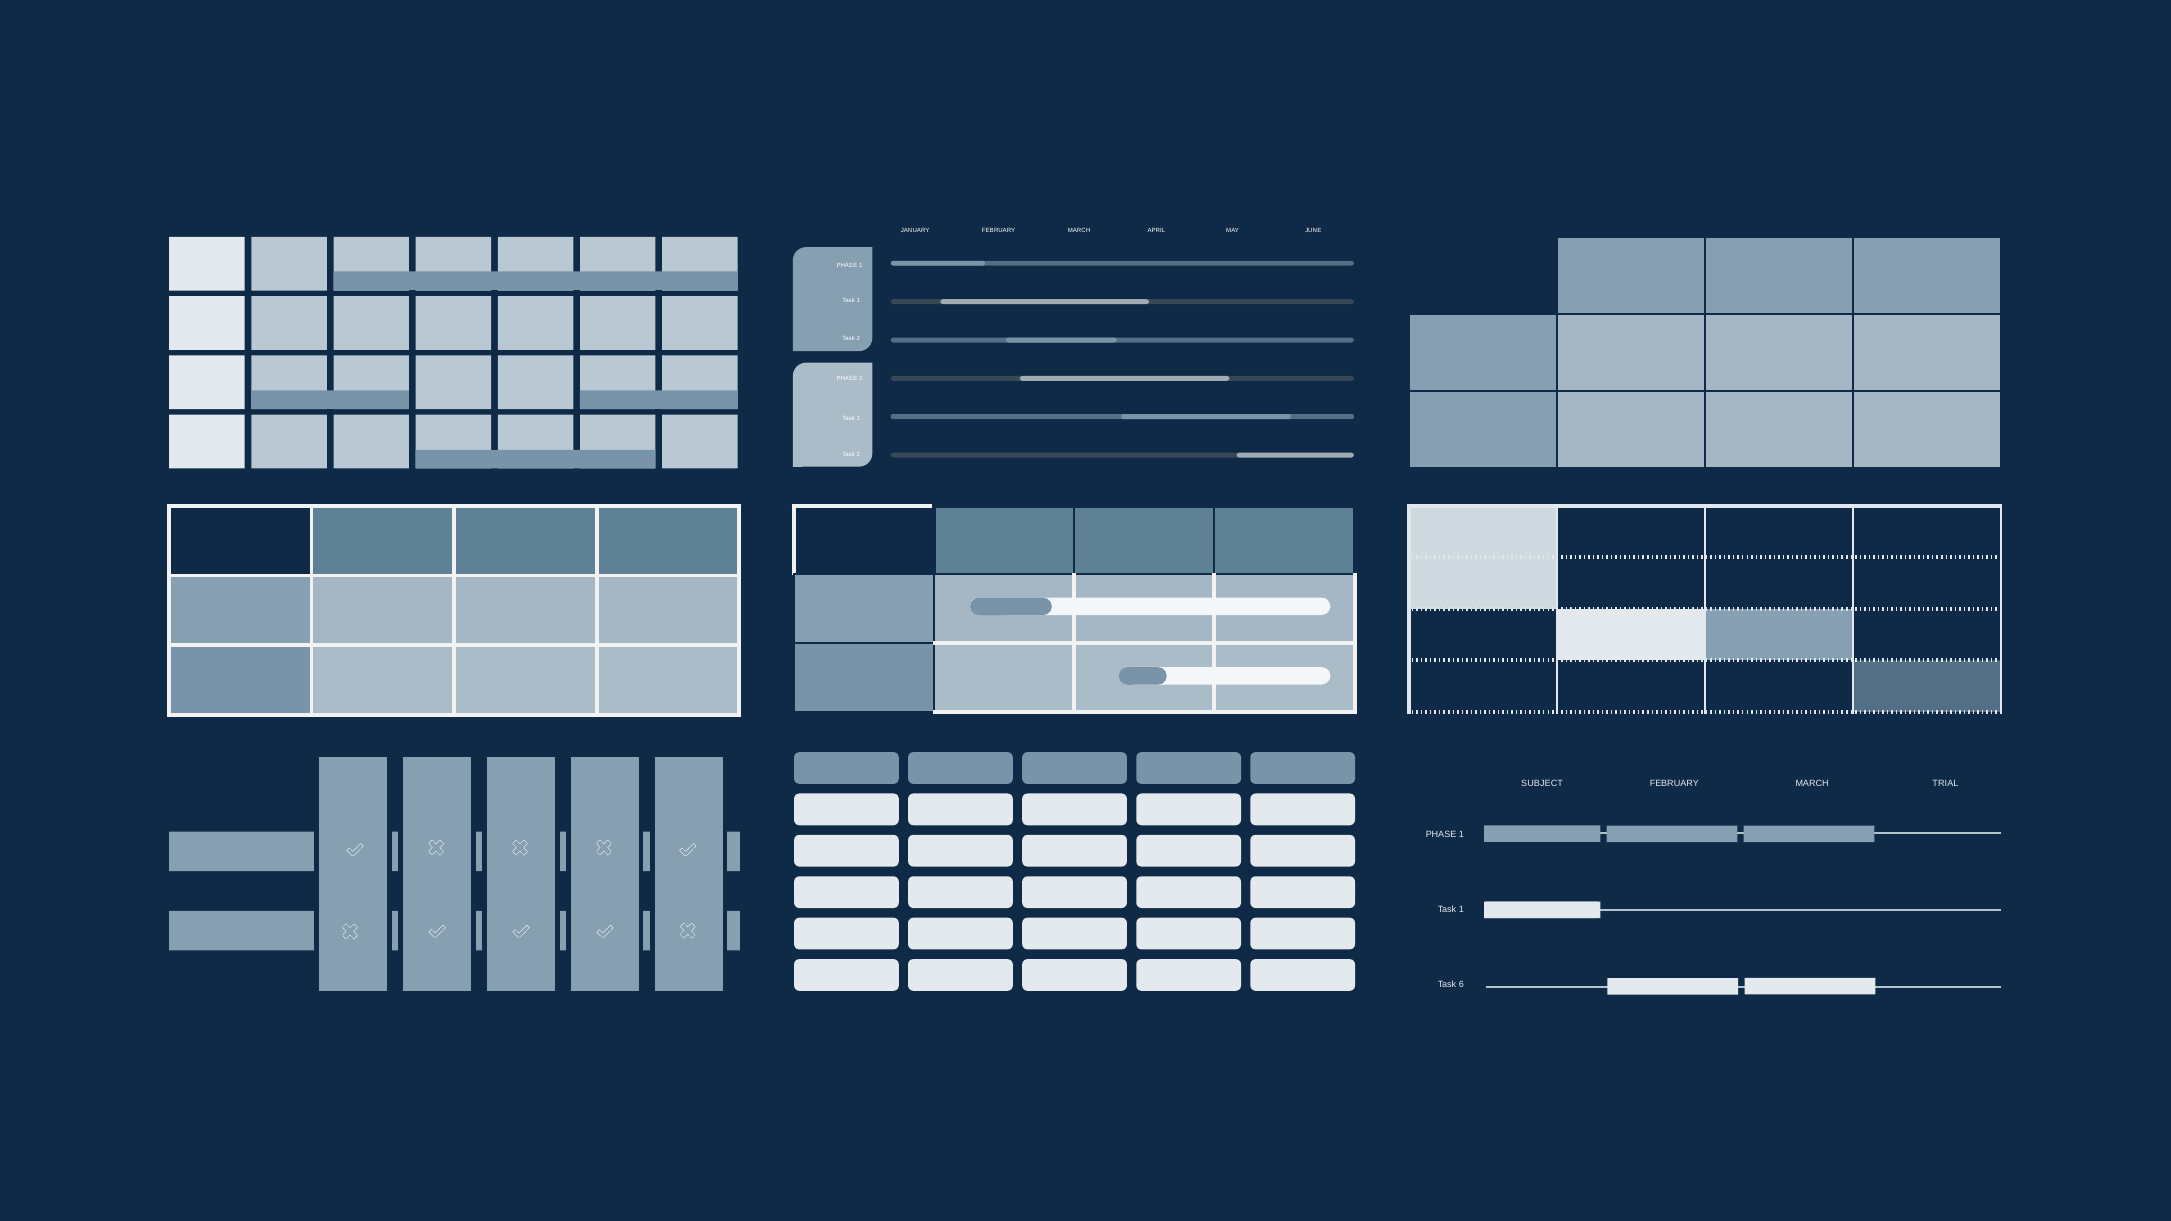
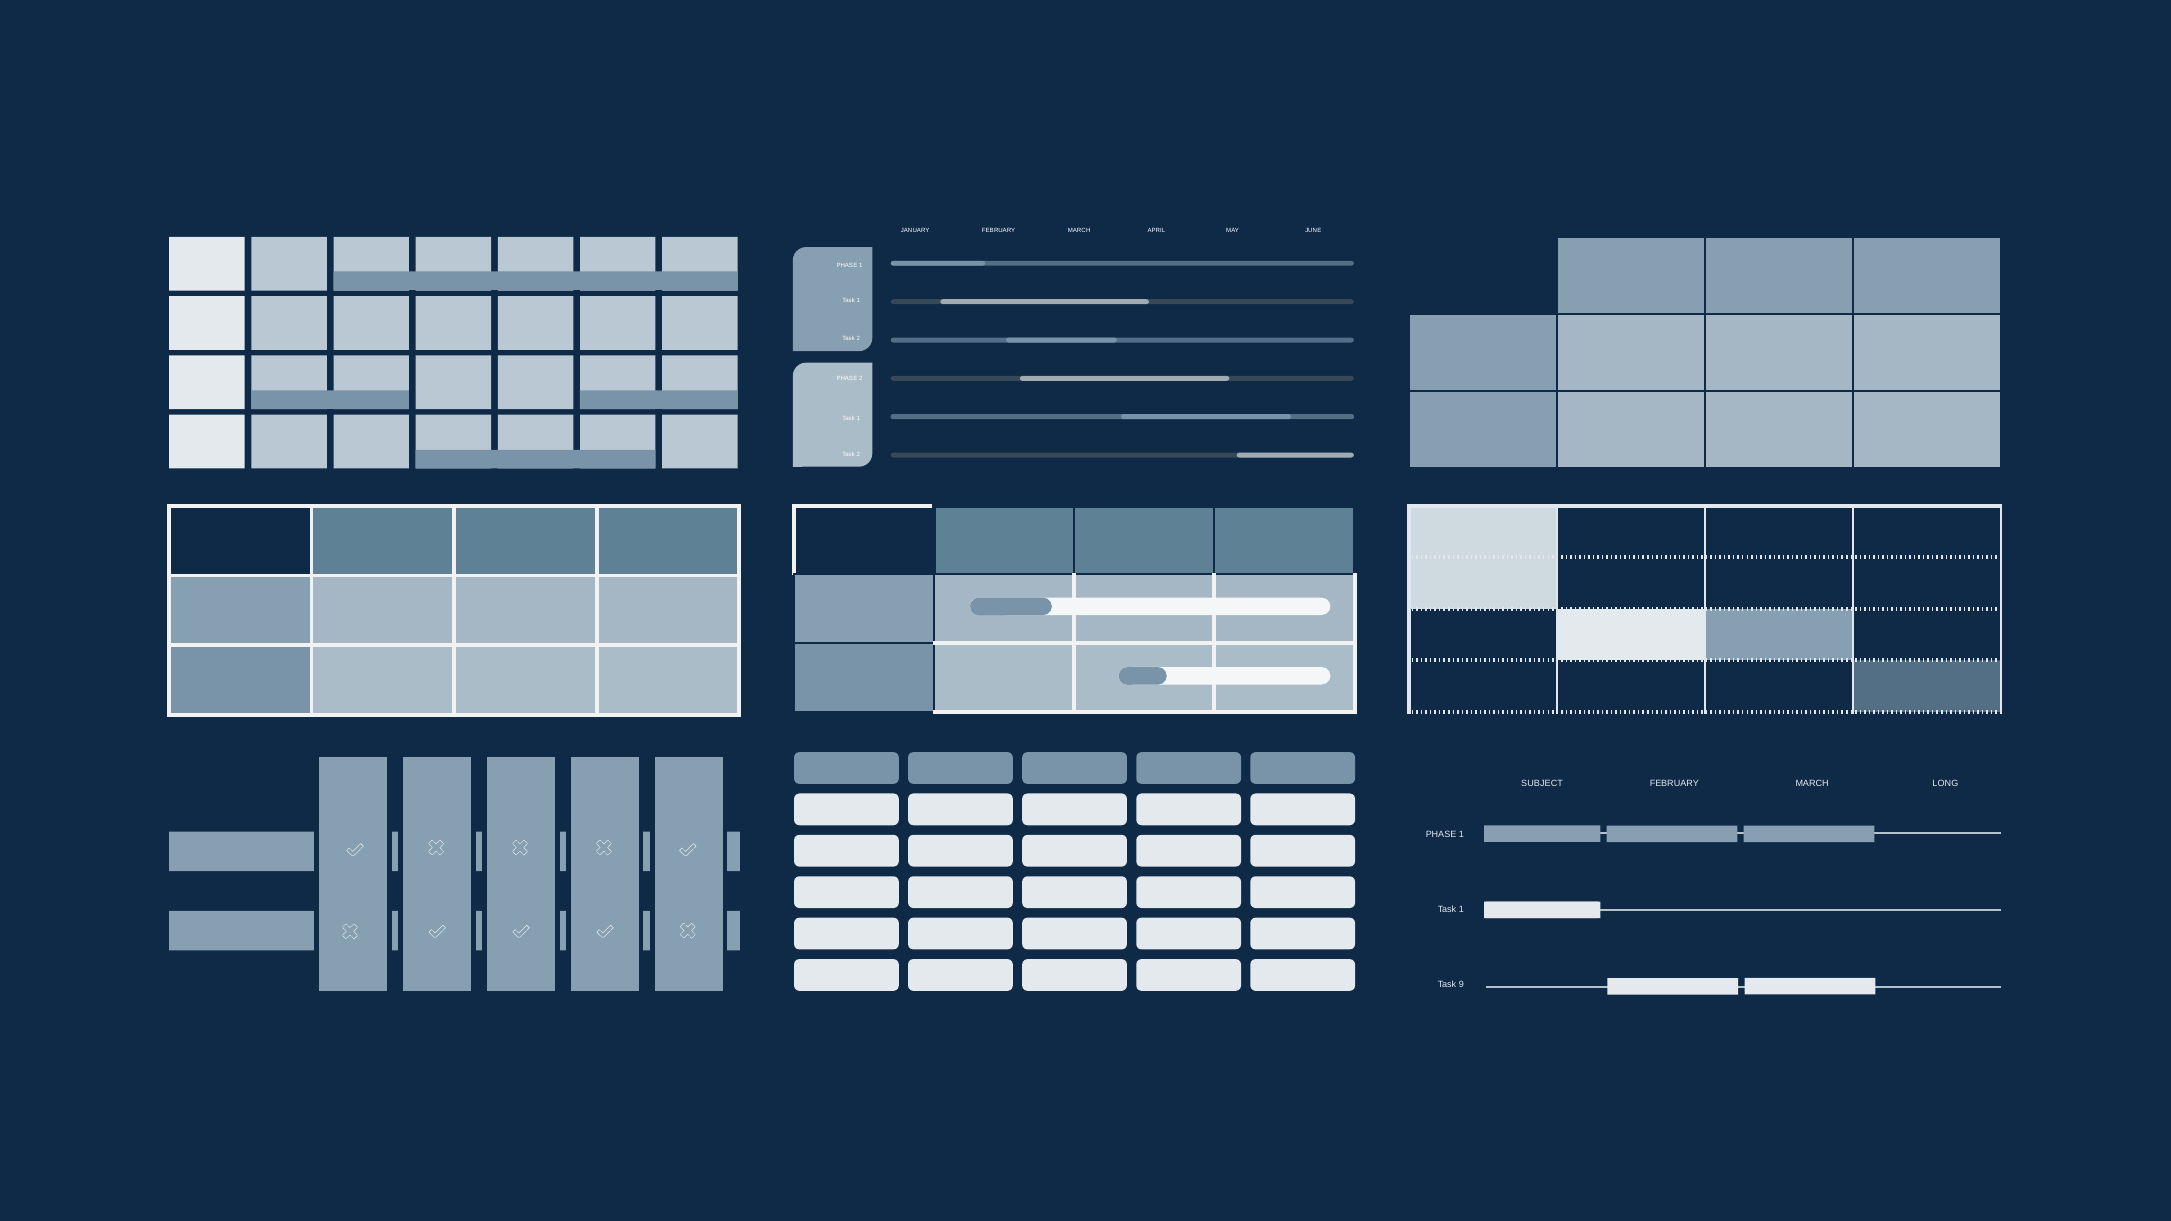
TRIAL: TRIAL -> LONG (1945, 784)
6: 6 -> 9 (1461, 984)
